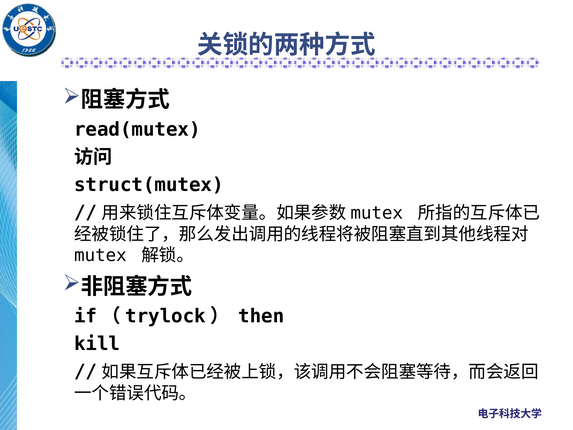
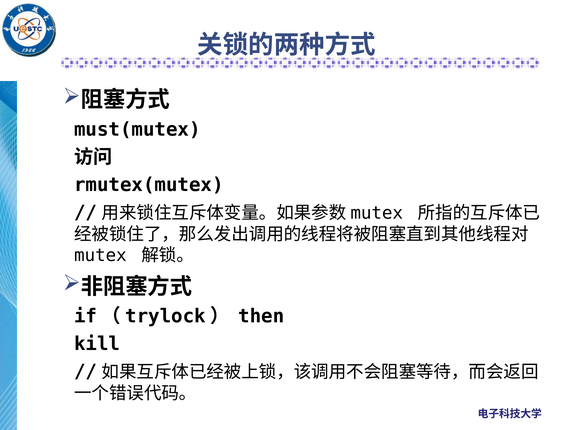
read(mutex: read(mutex -> must(mutex (137, 129)
struct(mutex: struct(mutex -> rmutex(mutex (149, 185)
